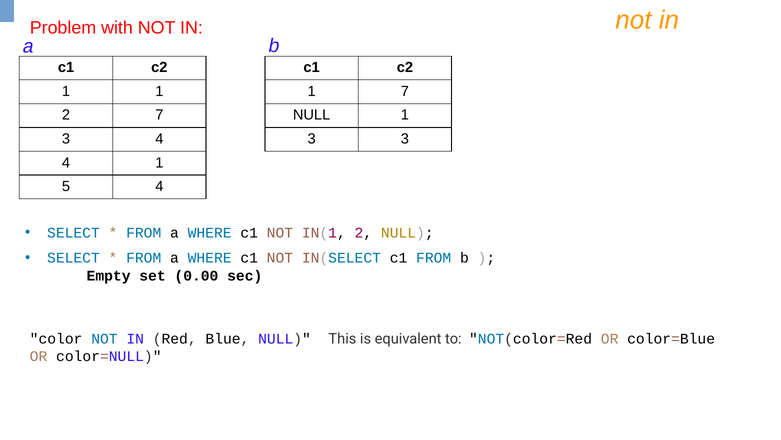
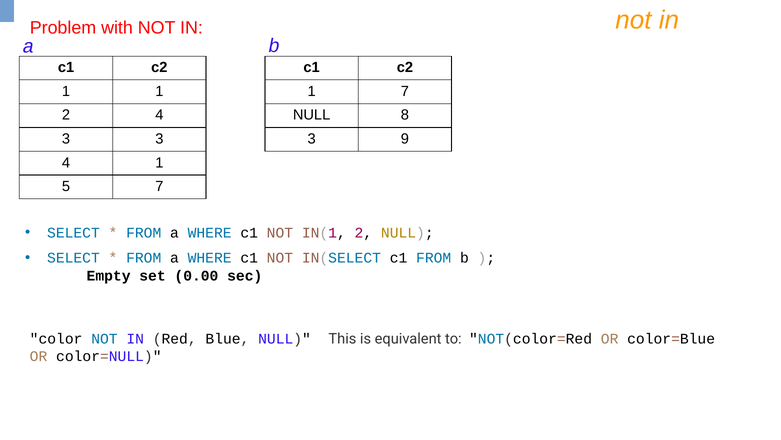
2 7: 7 -> 4 (159, 115)
NULL 1: 1 -> 8 (405, 115)
3 4: 4 -> 3 (159, 139)
3 3: 3 -> 9 (405, 139)
5 4: 4 -> 7 (159, 186)
